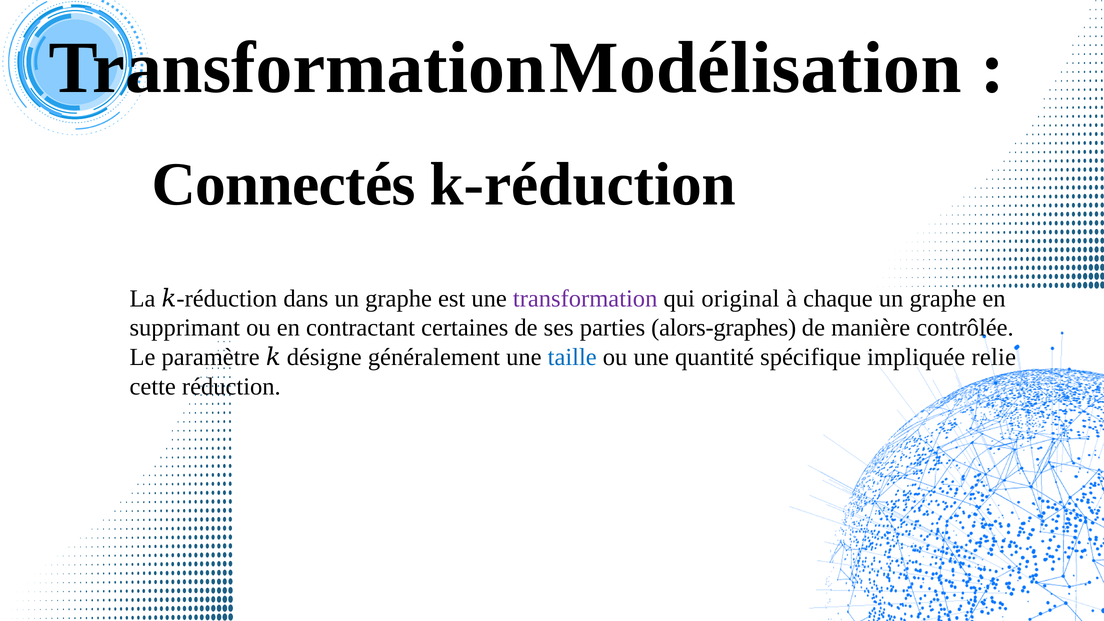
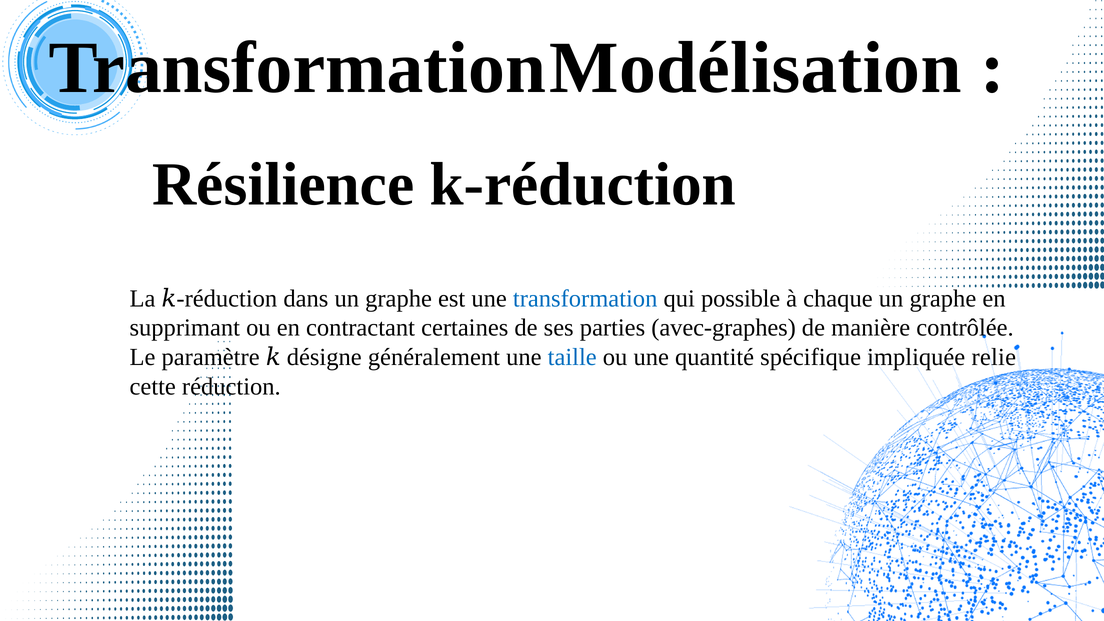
Connectés: Connectés -> Résilience (283, 185)
transformation colour: purple -> blue (585, 298)
original: original -> possible (741, 298)
alors-graphes: alors-graphes -> avec-graphes (724, 328)
